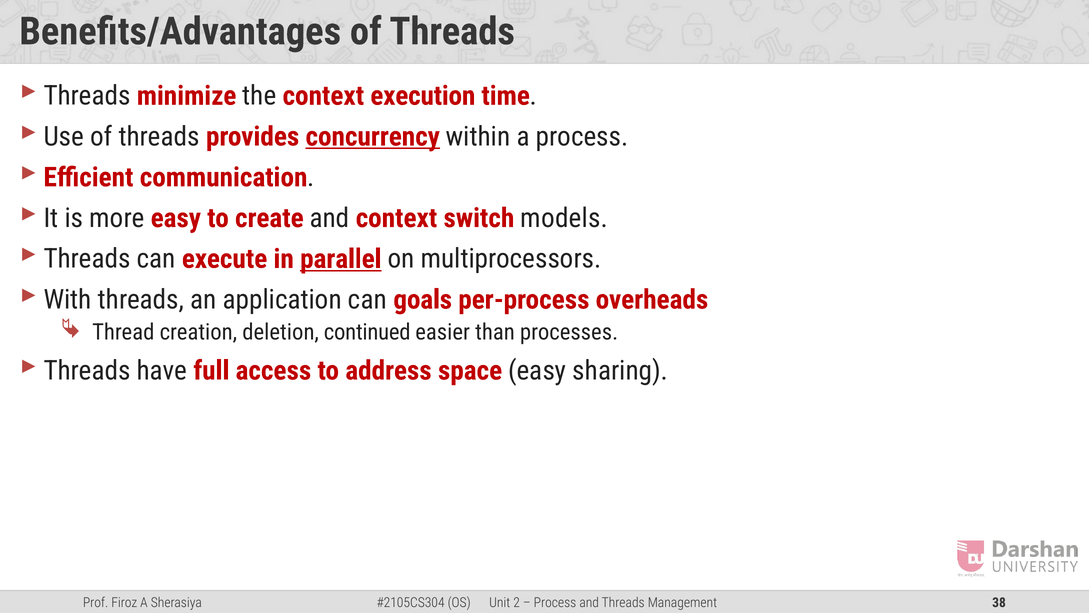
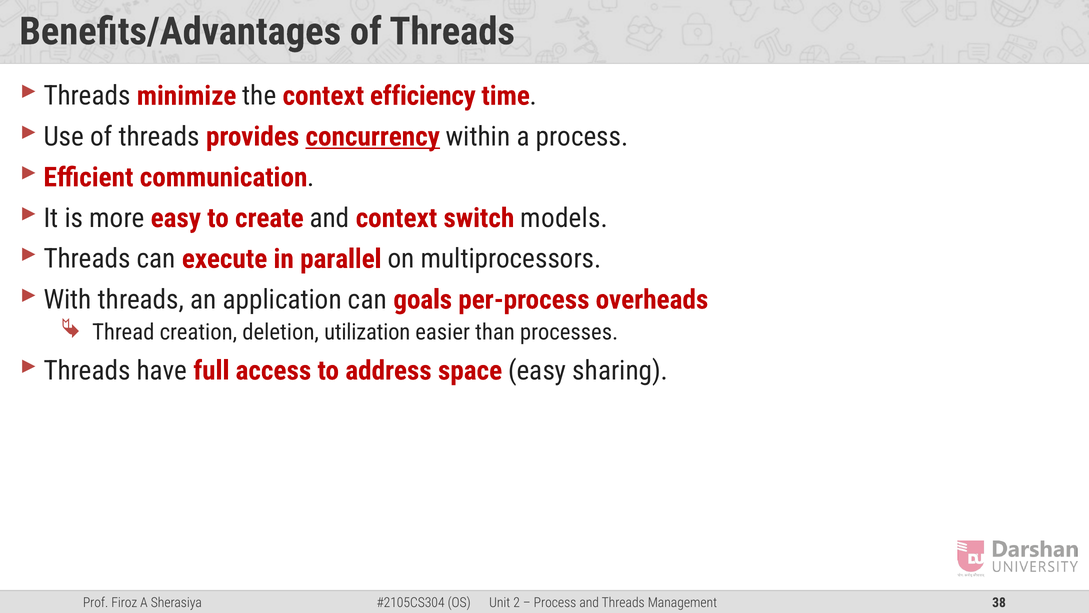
execution: execution -> efficiency (423, 96)
parallel underline: present -> none (341, 259)
continued: continued -> utilization (367, 332)
